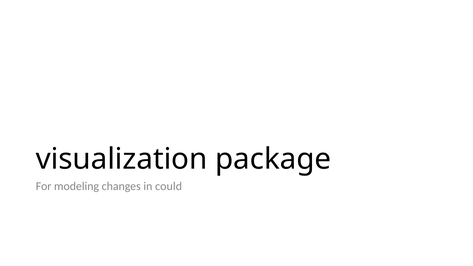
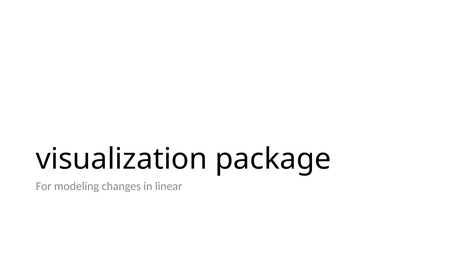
could: could -> linear (169, 186)
